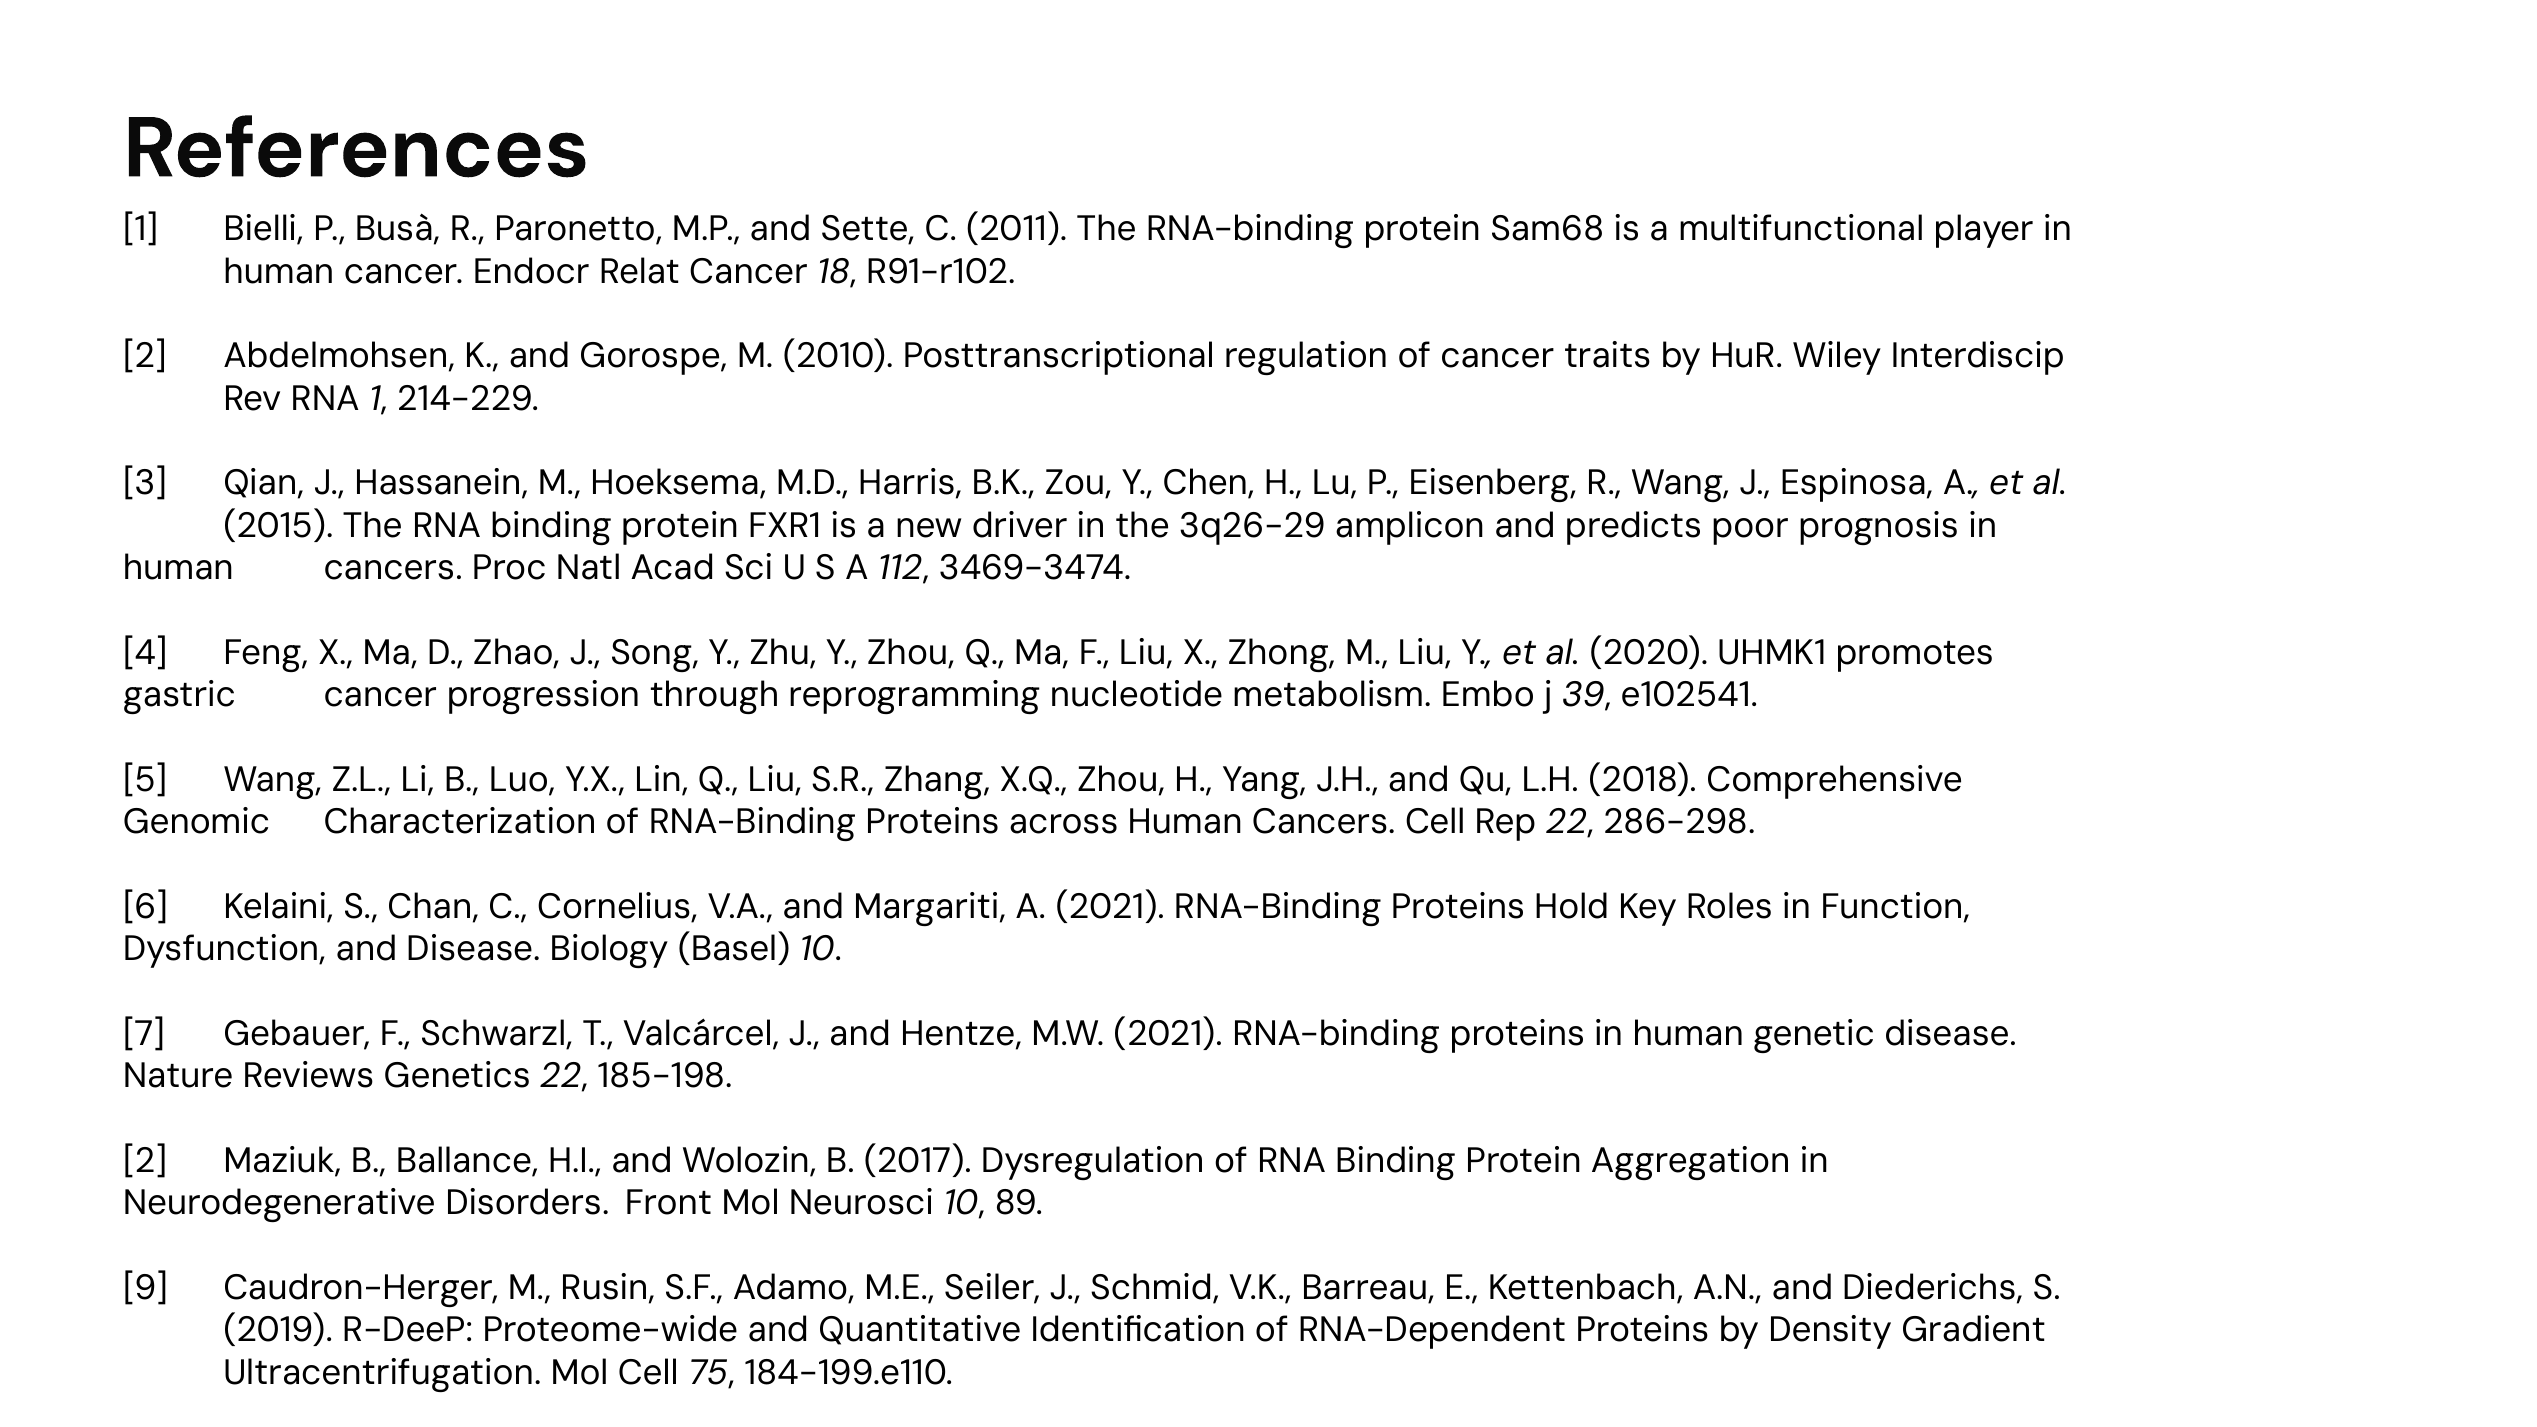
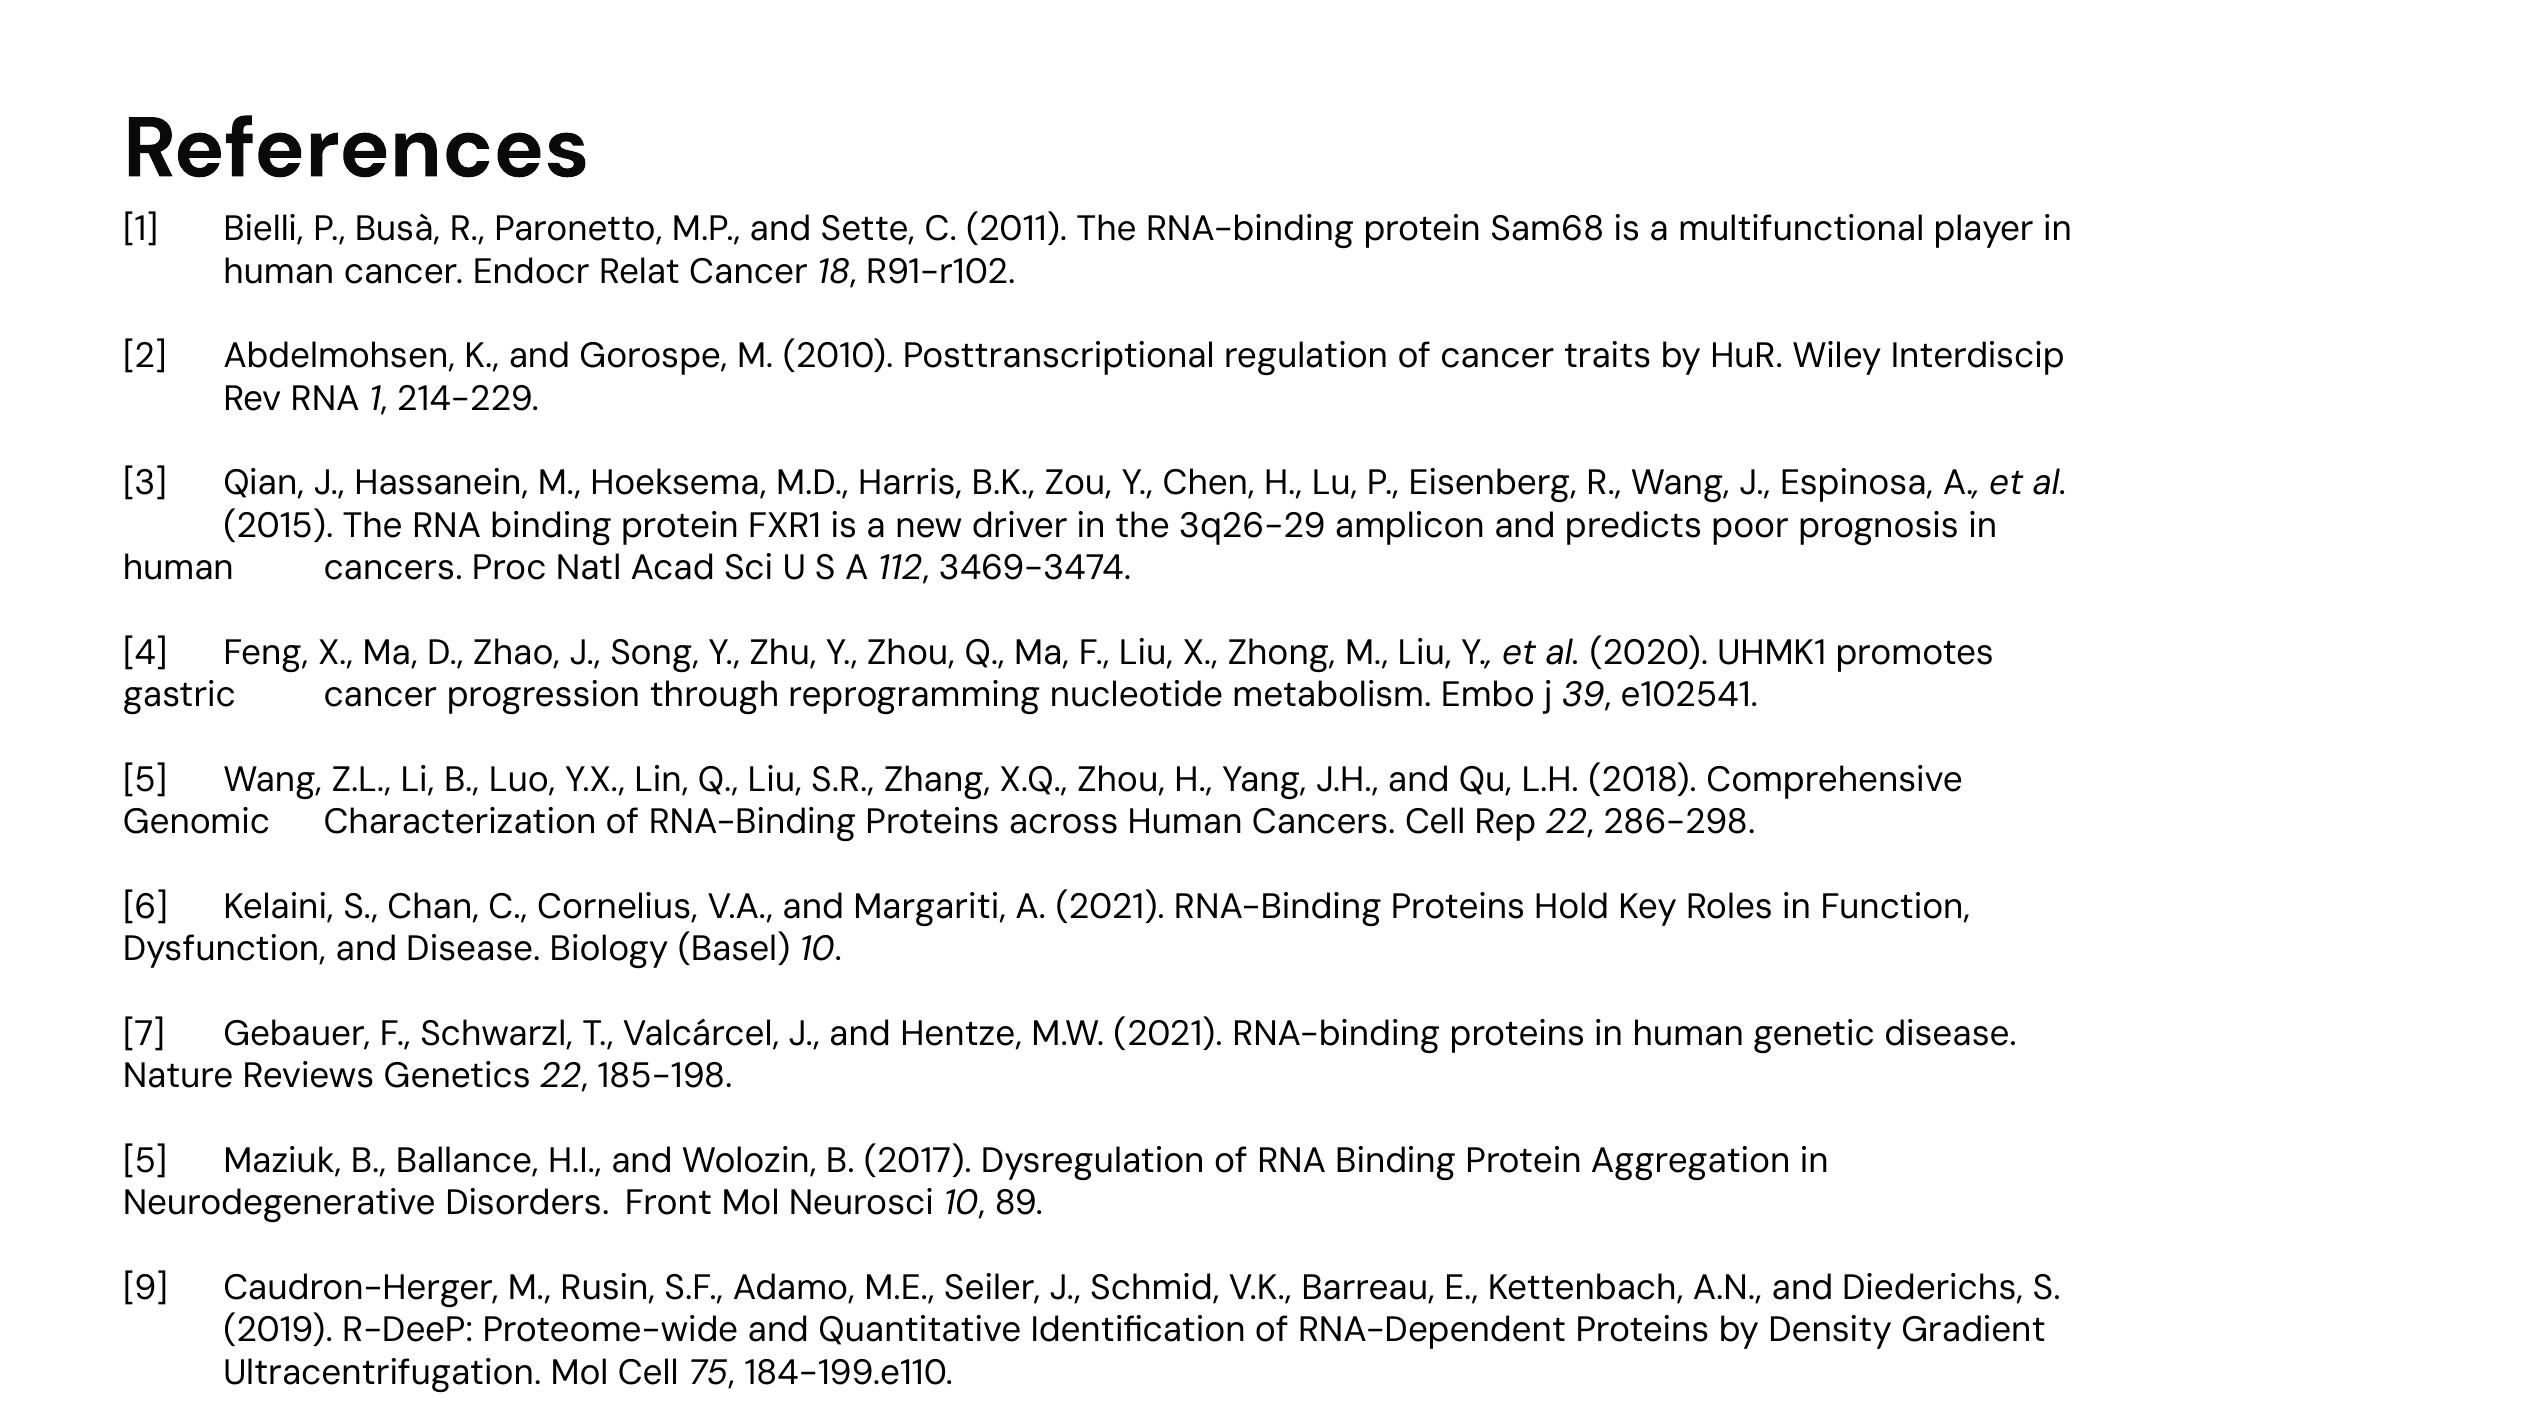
2: 2 -> 5 (145, 1161)
